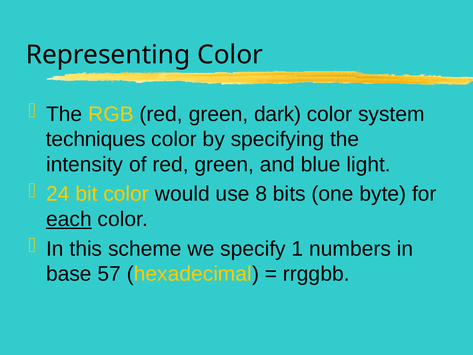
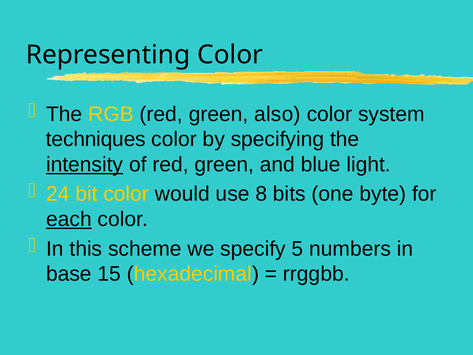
dark: dark -> also (277, 114)
intensity underline: none -> present (85, 164)
1: 1 -> 5 (297, 249)
57: 57 -> 15 (109, 274)
